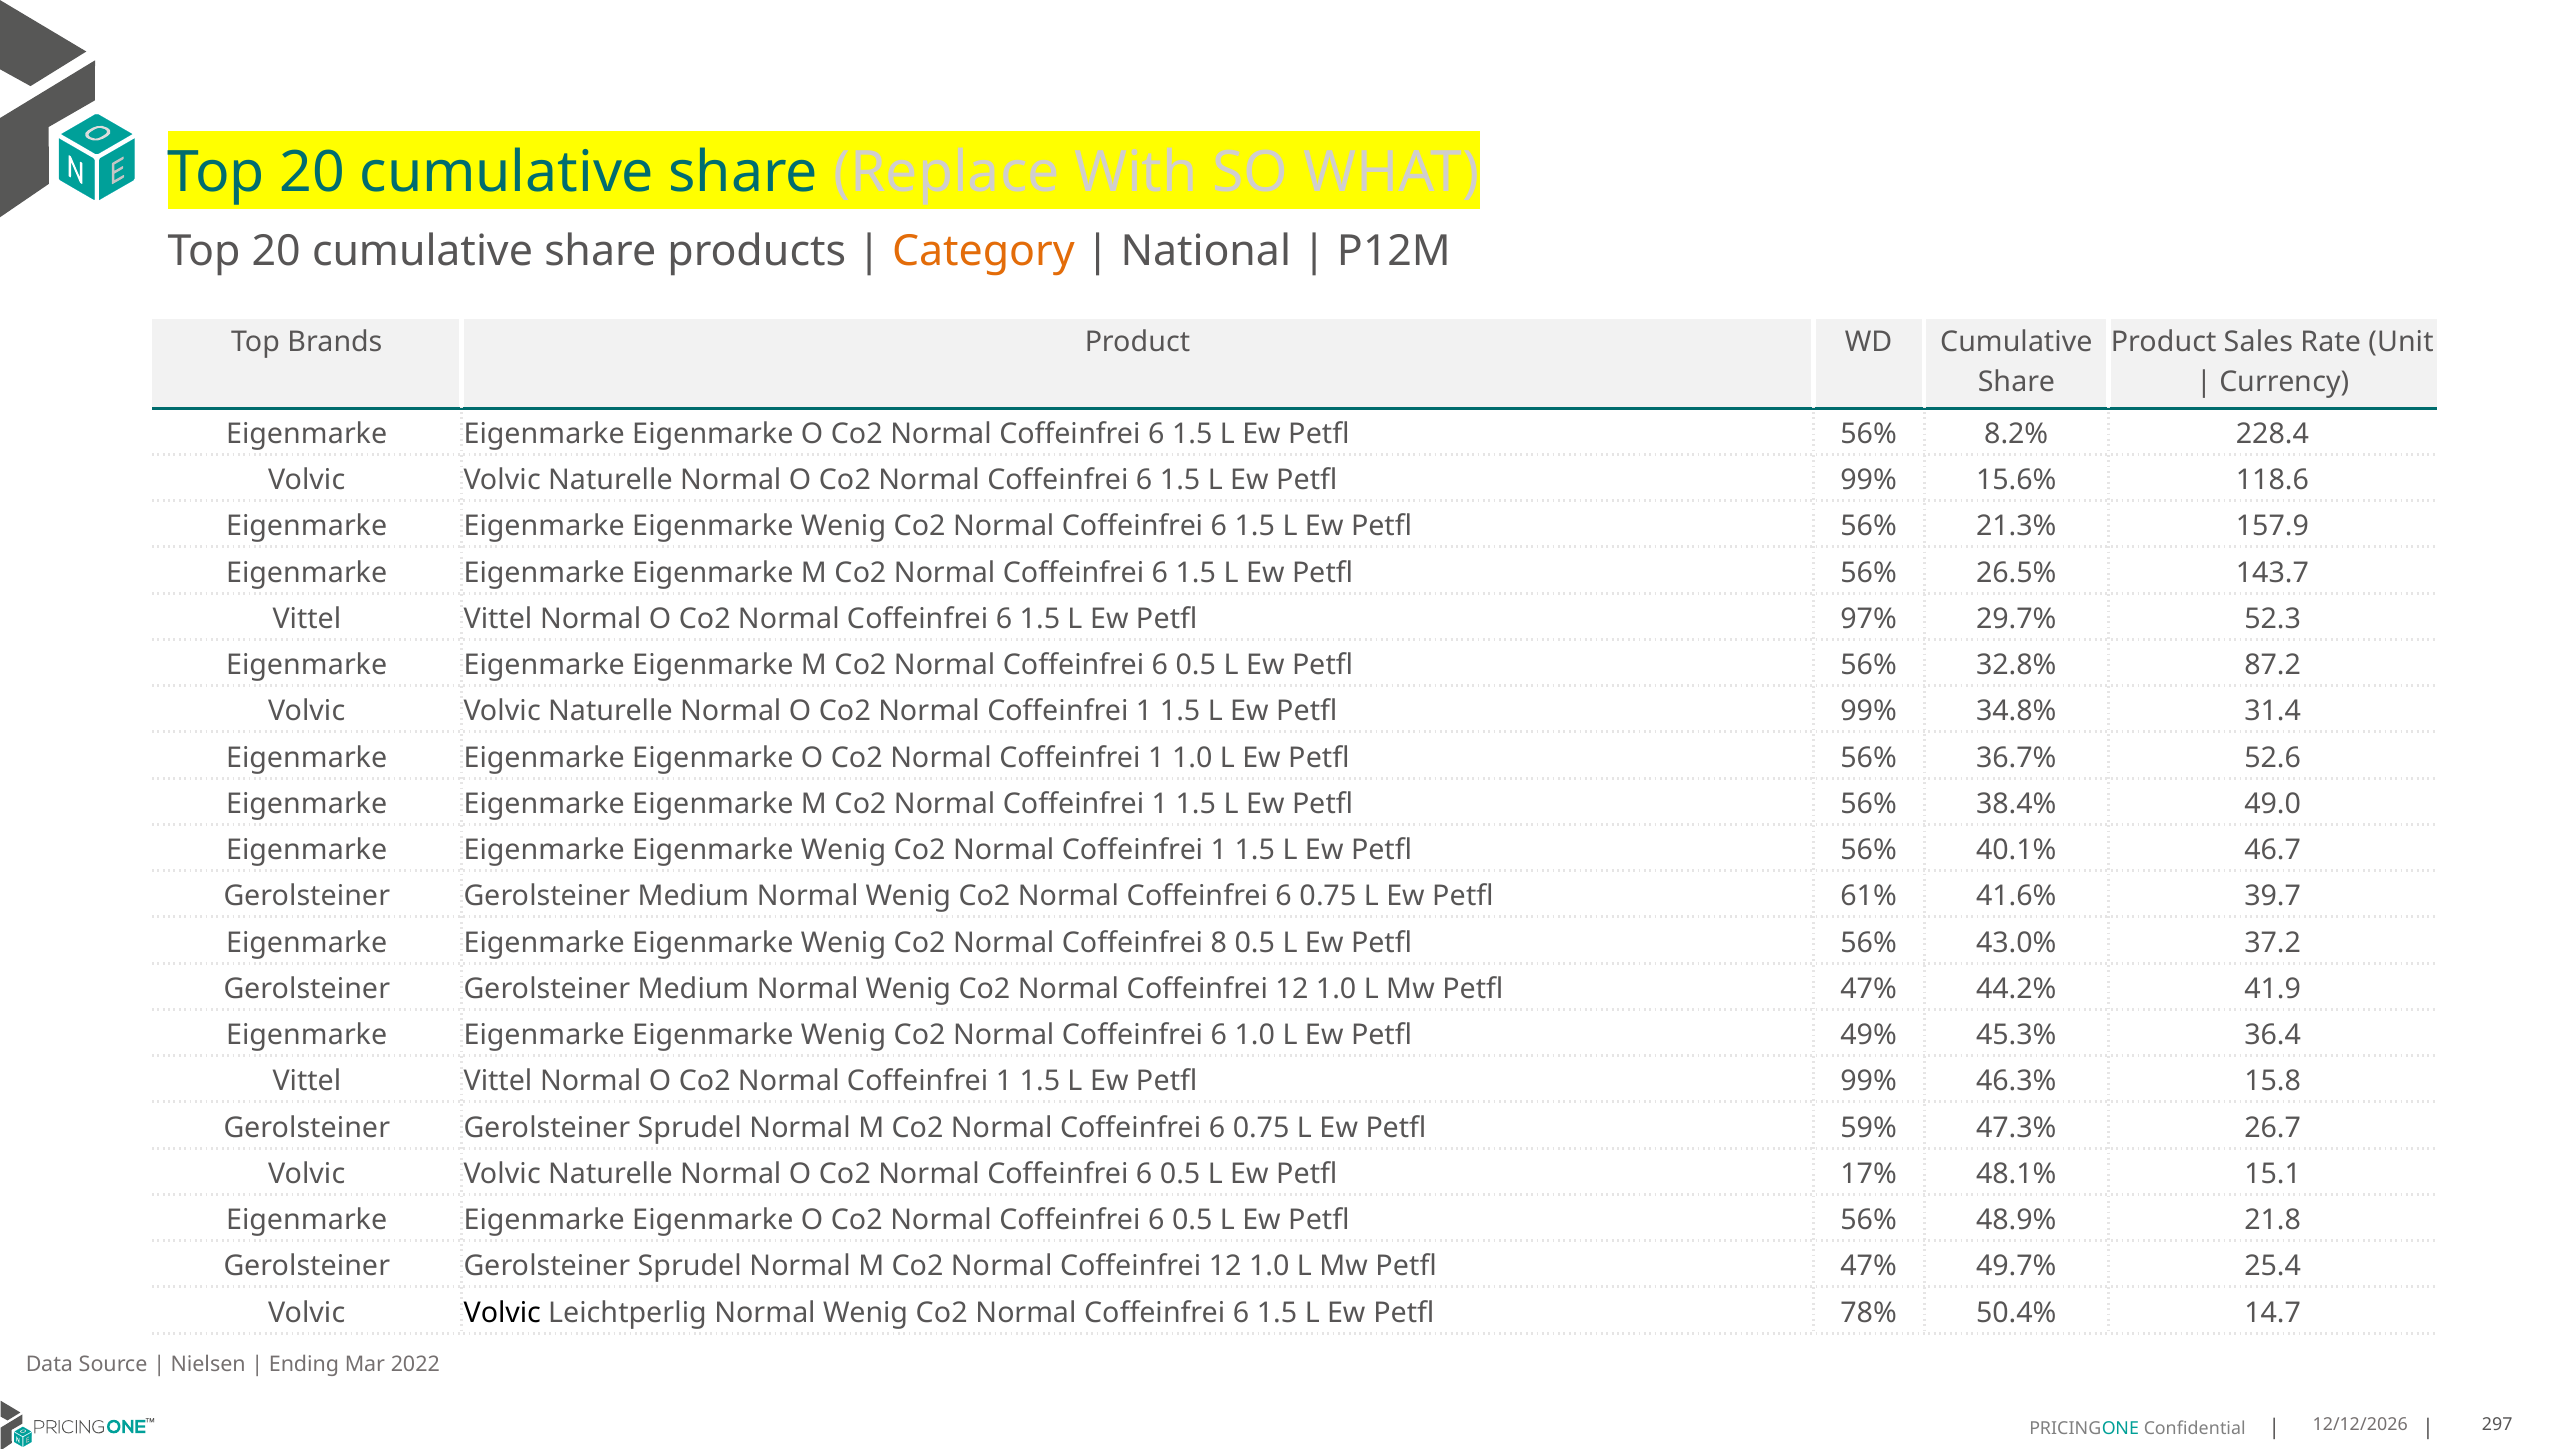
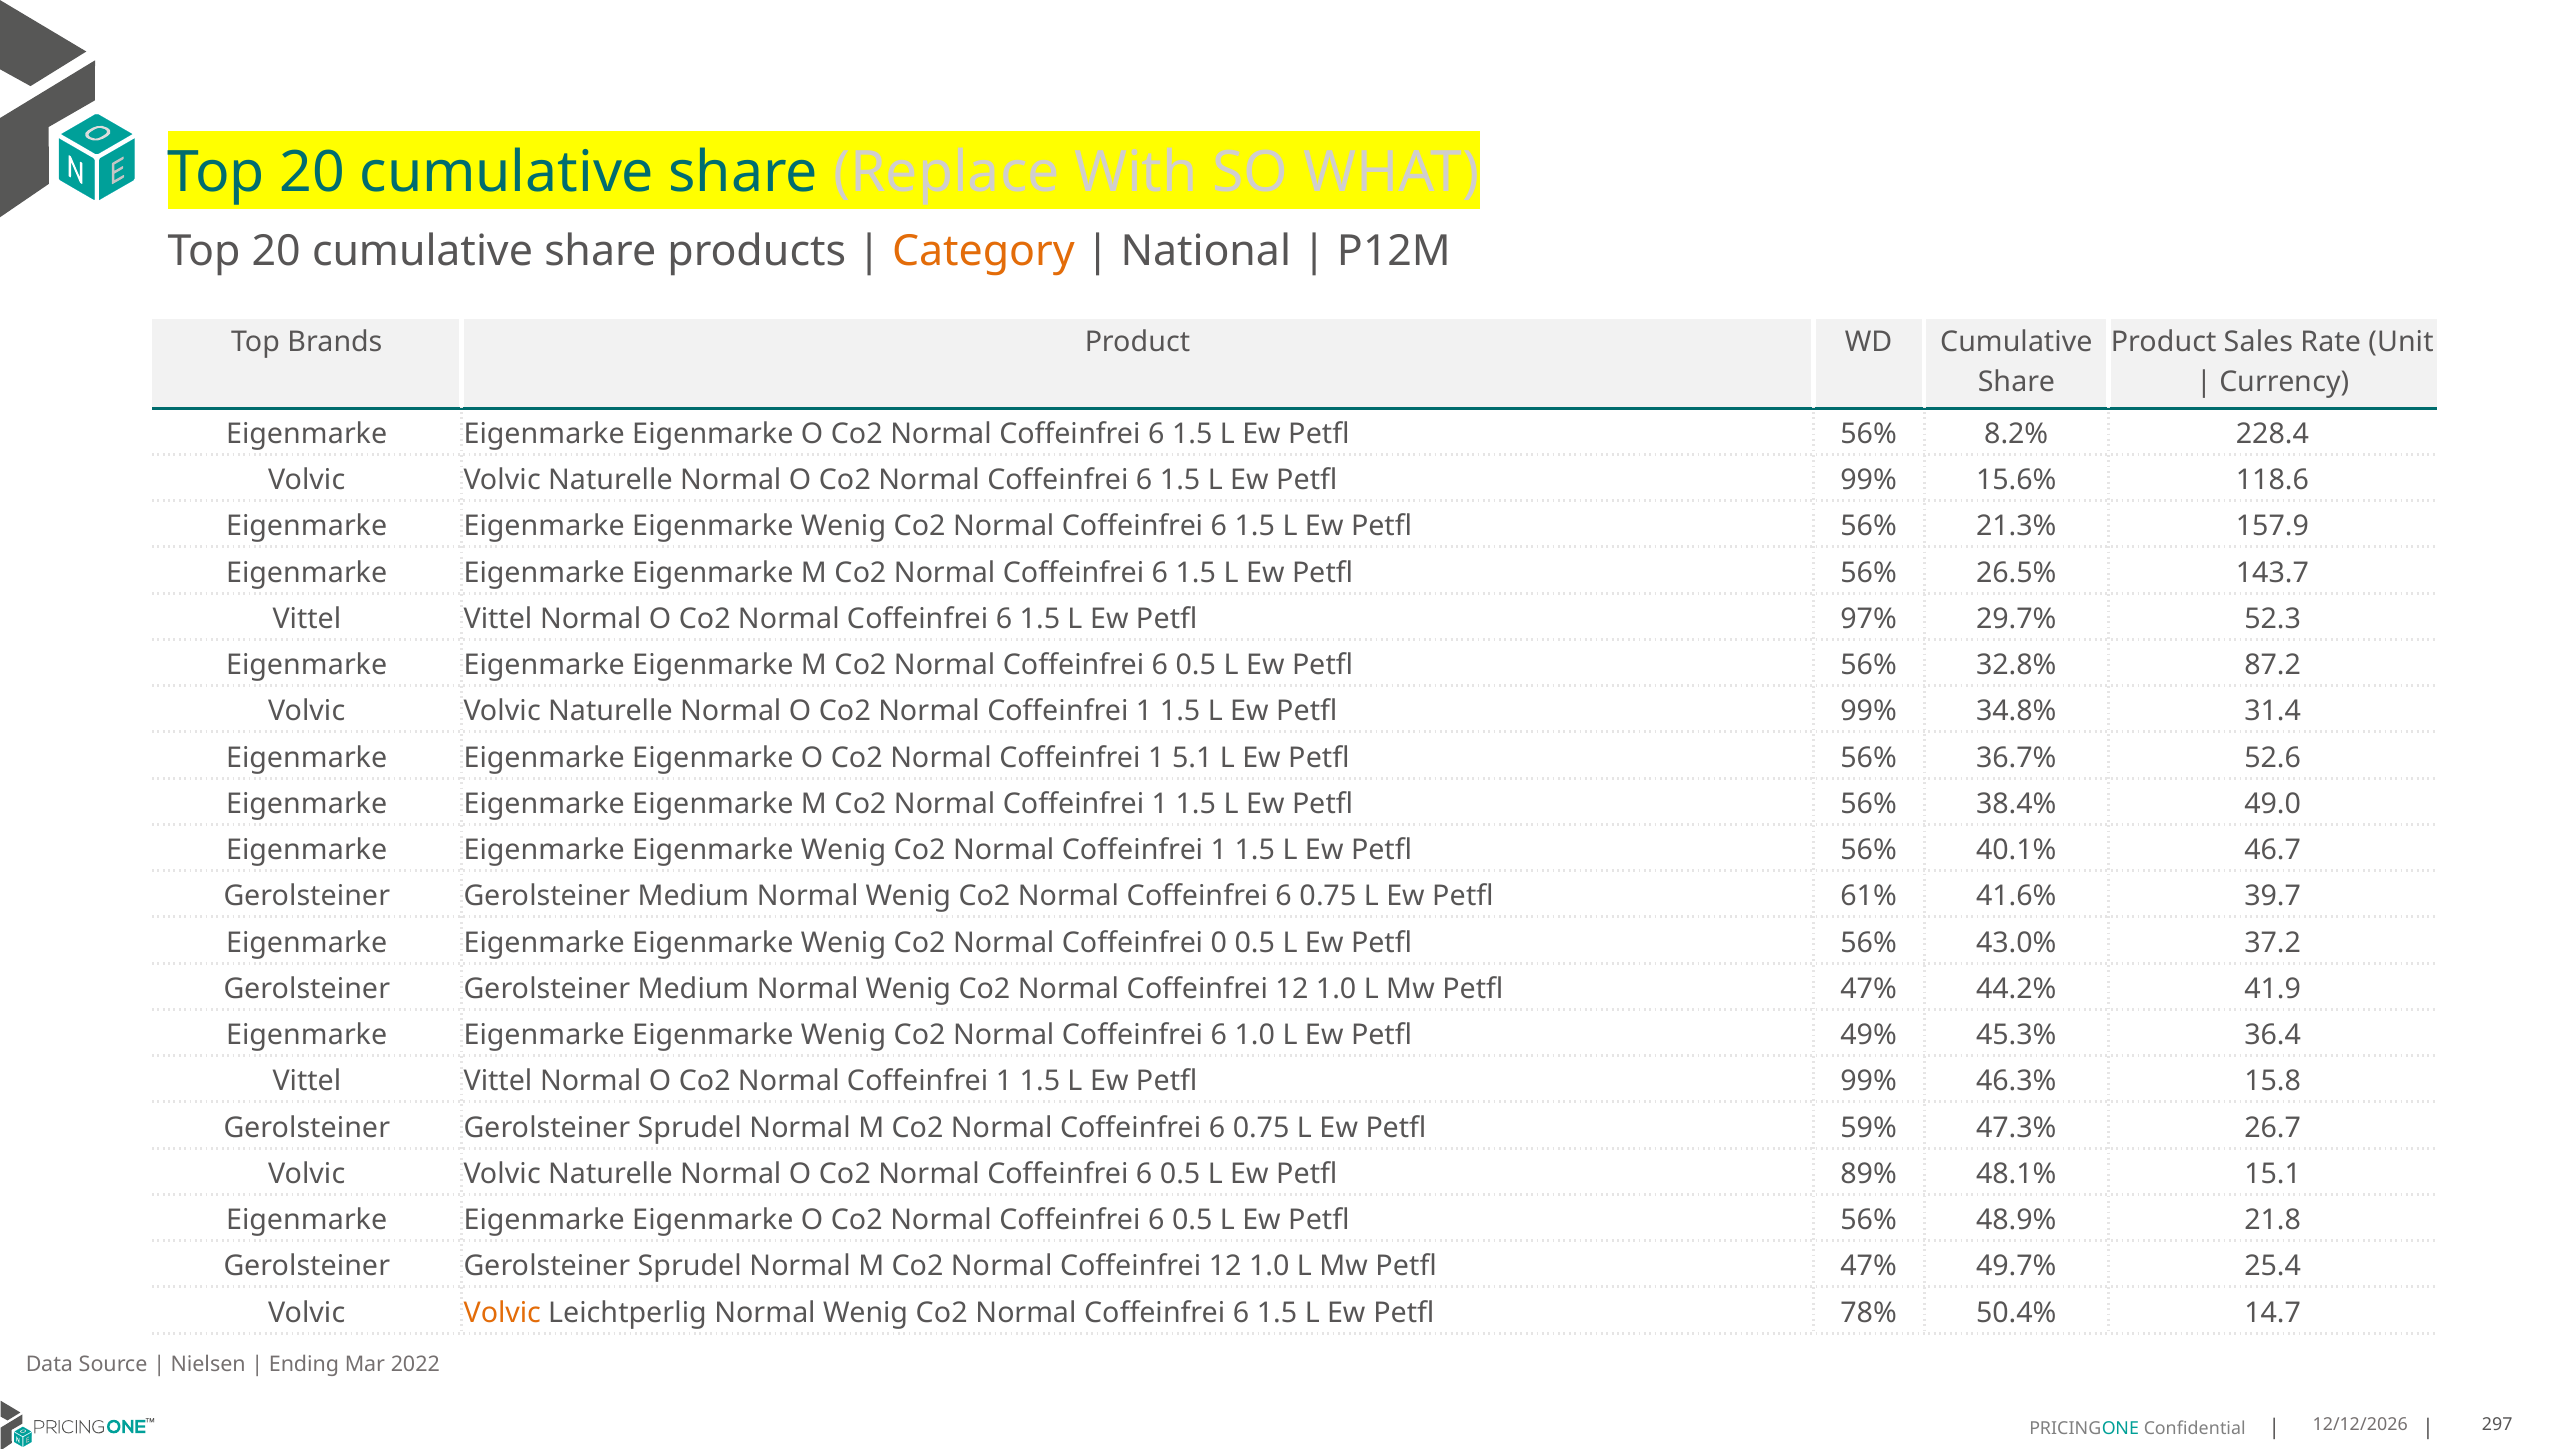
1 1.0: 1.0 -> 5.1 (1192, 758)
8: 8 -> 0 (1219, 943)
17%: 17% -> 89% (1869, 1174)
Volvic colour: black -> orange (502, 1313)
